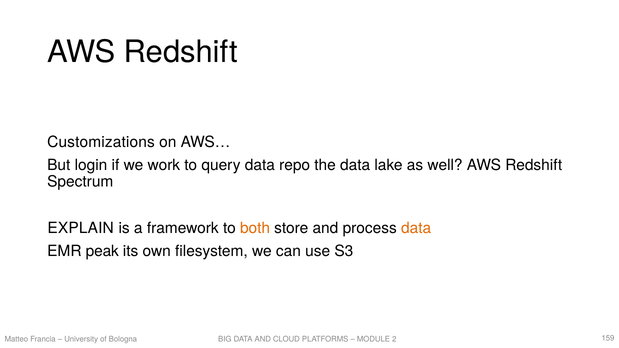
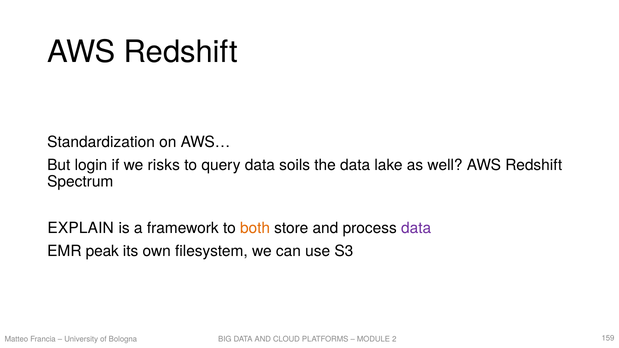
Customizations: Customizations -> Standardization (101, 142)
work: work -> risks (164, 165)
repo: repo -> soils (295, 165)
data colour: orange -> purple (416, 228)
